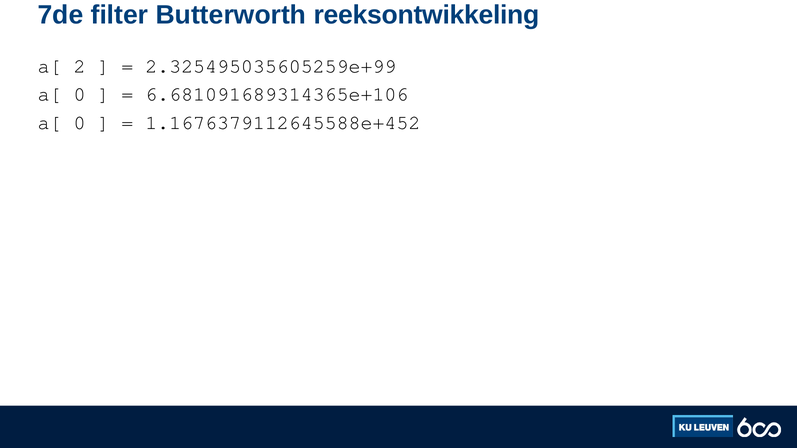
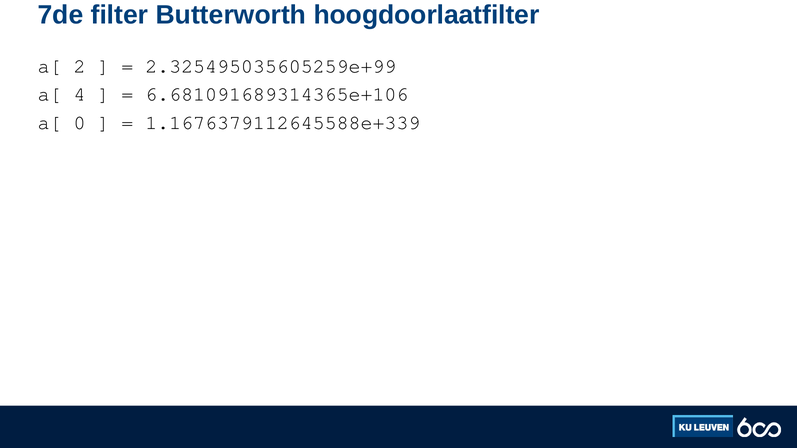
reeksontwikkeling: reeksontwikkeling -> hoogdoorlaatfilter (427, 15)
0: 0 -> 4 (80, 94)
1.1676379112645588e+452: 1.1676379112645588e+452 -> 1.1676379112645588e+339 (283, 123)
